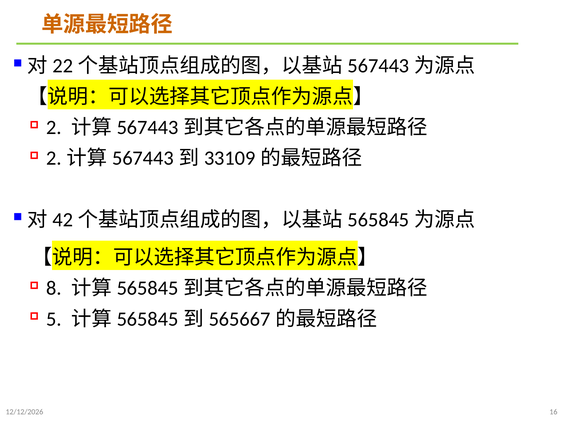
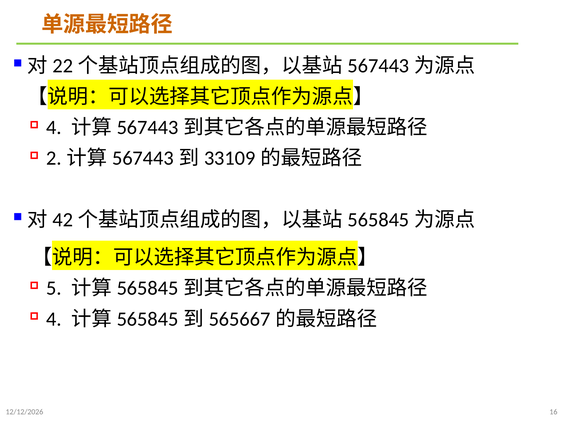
2: 2 -> 4 (54, 128)
8: 8 -> 5 (54, 288)
5: 5 -> 4 (54, 319)
